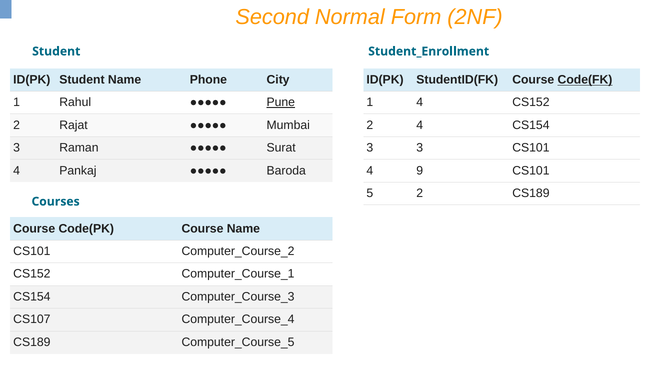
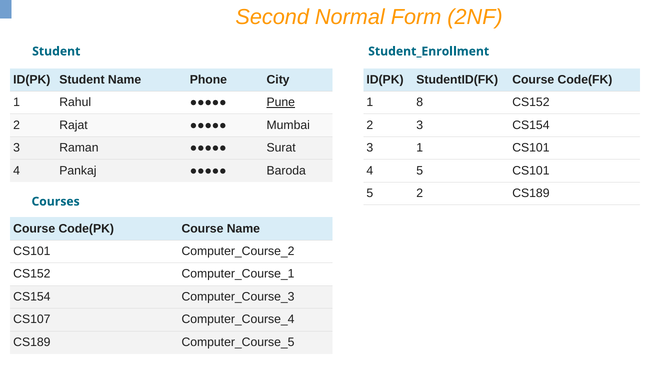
Code(FK underline: present -> none (585, 80)
1 4: 4 -> 8 (420, 102)
2 4: 4 -> 3 (420, 125)
3 3: 3 -> 1 (420, 148)
4 9: 9 -> 5 (420, 170)
